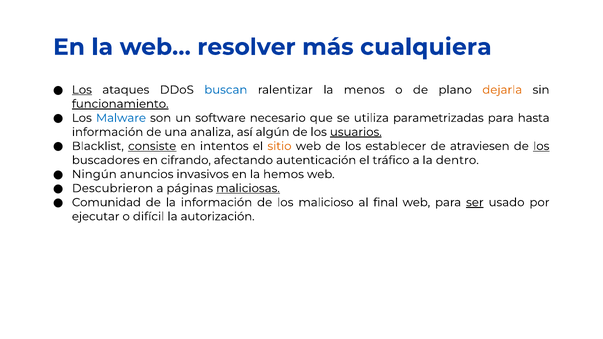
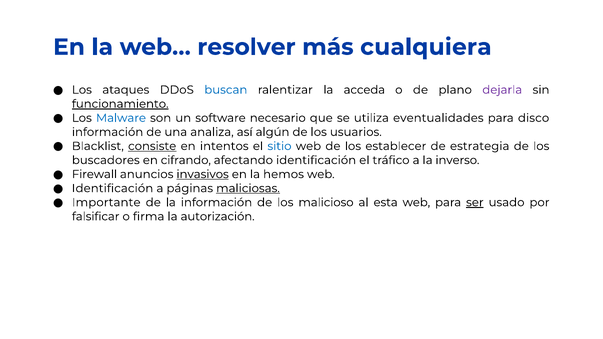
Los underline: present -> none (82, 90)
menos: menos -> acceda (364, 90)
dejarla colour: orange -> purple (502, 90)
parametrizadas: parametrizadas -> eventualidades (438, 118)
hasta: hasta -> disco (534, 118)
usuarios underline: present -> none (356, 132)
sitio colour: orange -> blue (279, 146)
atraviesen: atraviesen -> estrategia (480, 146)
los underline: present -> none (541, 146)
afectando autenticación: autenticación -> identificación (316, 160)
dentro: dentro -> inverso (457, 160)
Ningún: Ningún -> Firewall (94, 174)
invasivos underline: none -> present (203, 174)
Descubrieron: Descubrieron -> Identificación (113, 188)
Comunidad: Comunidad -> Importante (106, 203)
final: final -> esta (386, 203)
ejecutar: ejecutar -> falsificar (96, 217)
difícil: difícil -> firma (149, 217)
